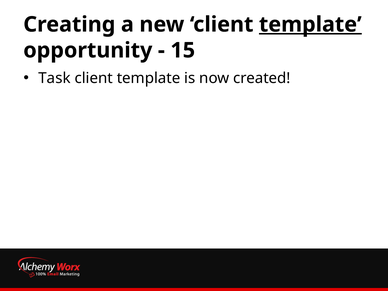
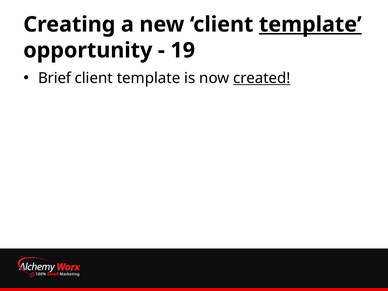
15: 15 -> 19 (183, 50)
Task: Task -> Brief (55, 78)
created underline: none -> present (262, 78)
